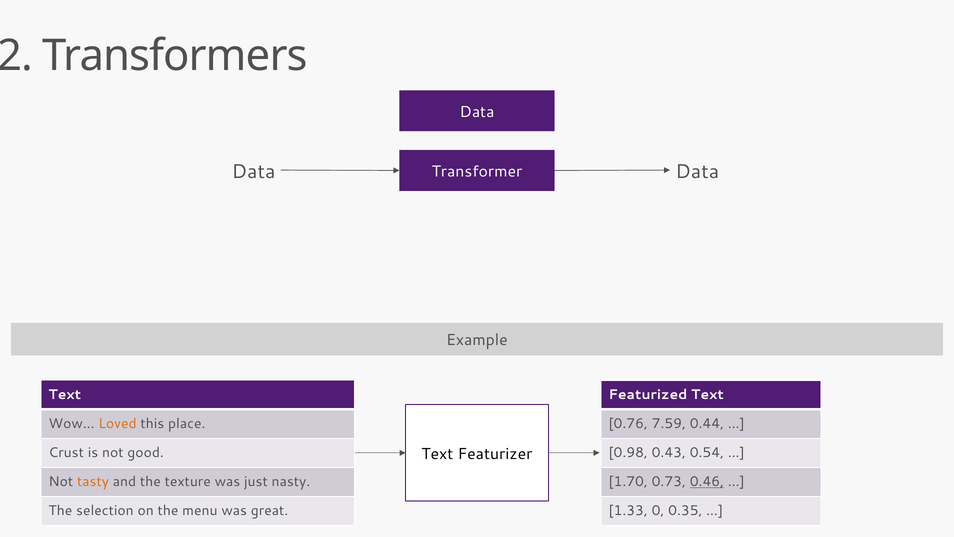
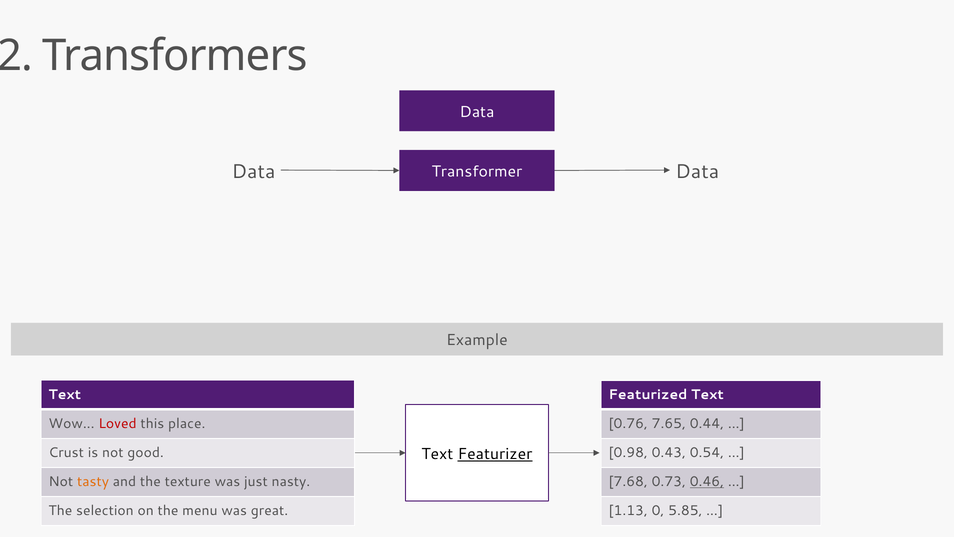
Loved colour: orange -> red (117, 423)
7.59: 7.59 -> 7.65 (669, 423)
Featurizer underline: none -> present (495, 454)
1.70: 1.70 -> 7.68 (628, 481)
1.33: 1.33 -> 1.13 (628, 510)
0.35: 0.35 -> 5.85 (685, 510)
